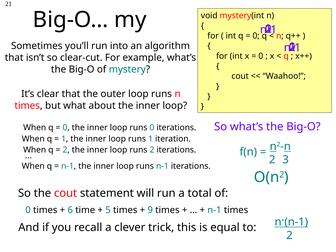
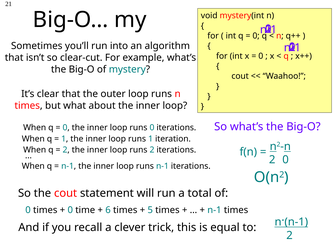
2 3: 3 -> 0 (286, 160)
6: 6 -> 0 (70, 210)
5: 5 -> 6 (108, 210)
9: 9 -> 5 (150, 210)
